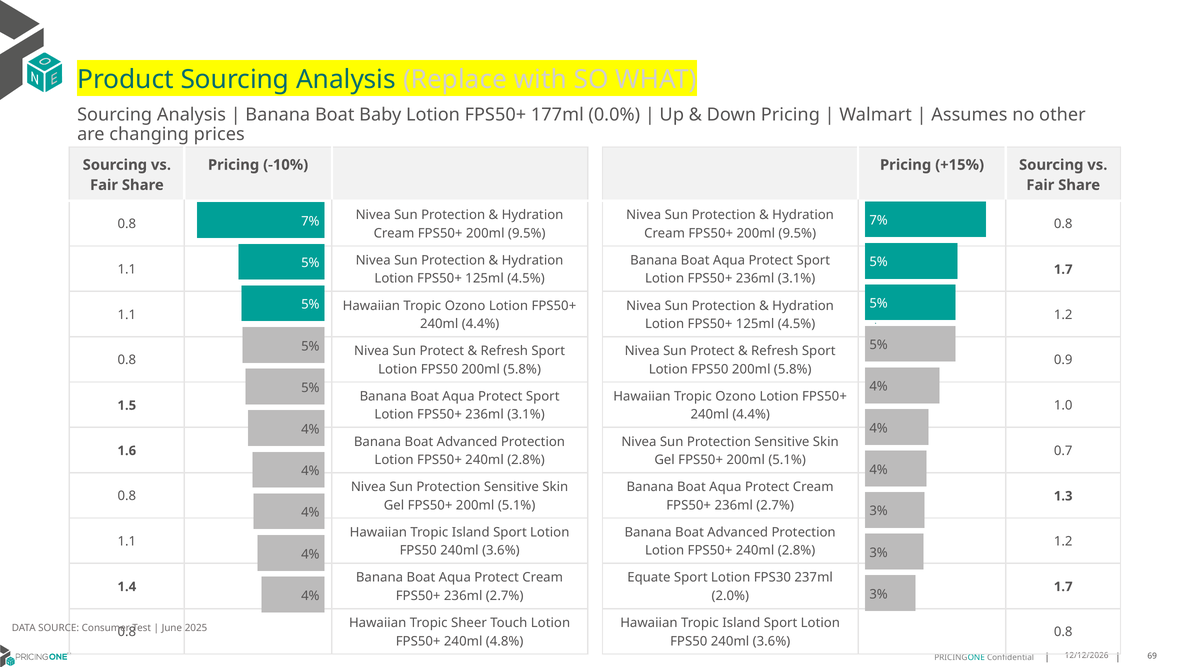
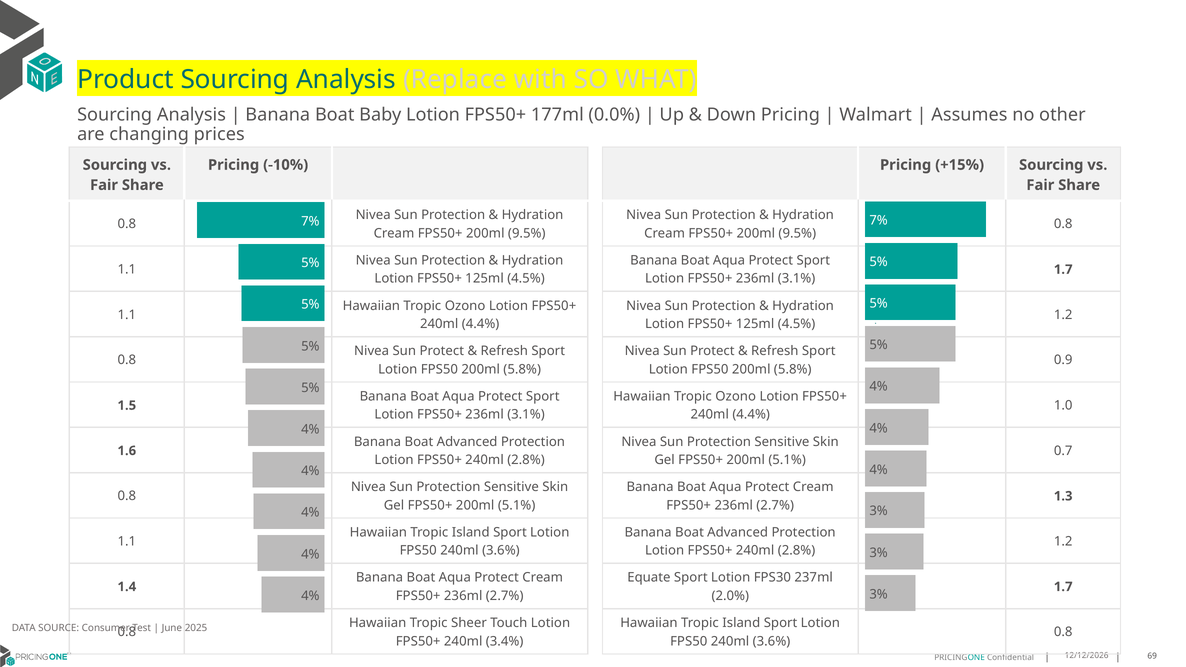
4.8%: 4.8% -> 3.4% (505, 641)
